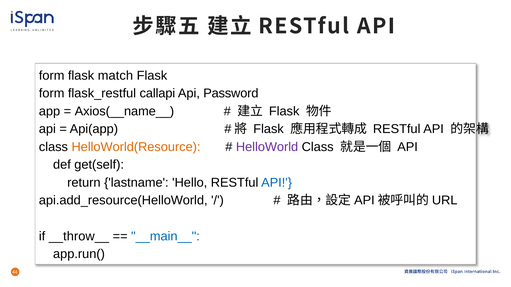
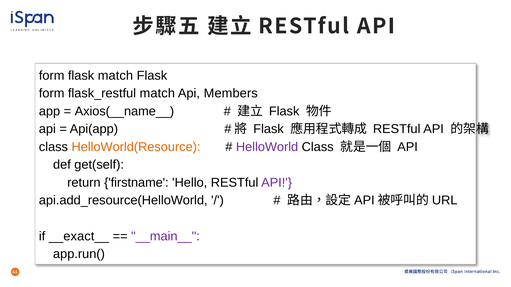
flask_restful callapi: callapi -> match (157, 93)
Password: Password -> Members (231, 93)
lastname: lastname -> firstname (136, 183)
API colour: blue -> purple (277, 183)
__throw__: __throw__ -> __exact__ (79, 236)
__main__ colour: blue -> purple (165, 236)
